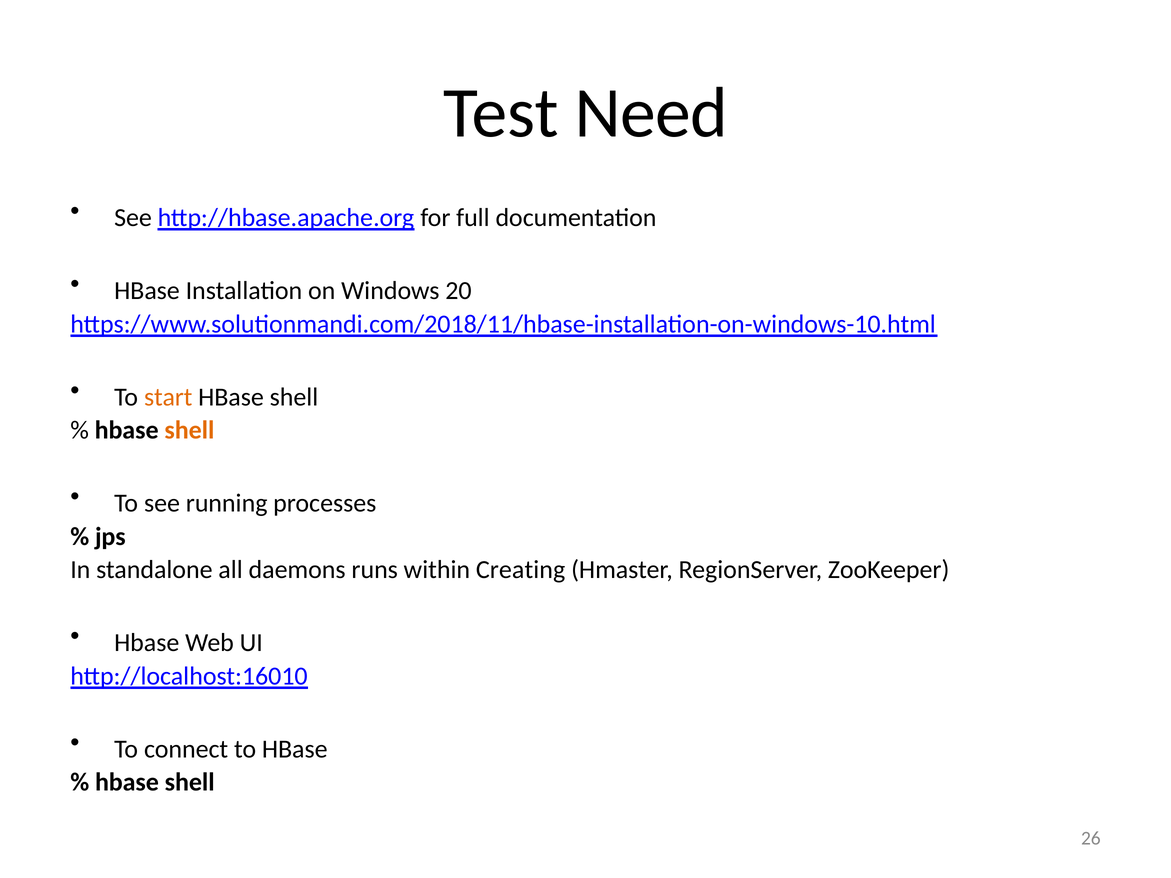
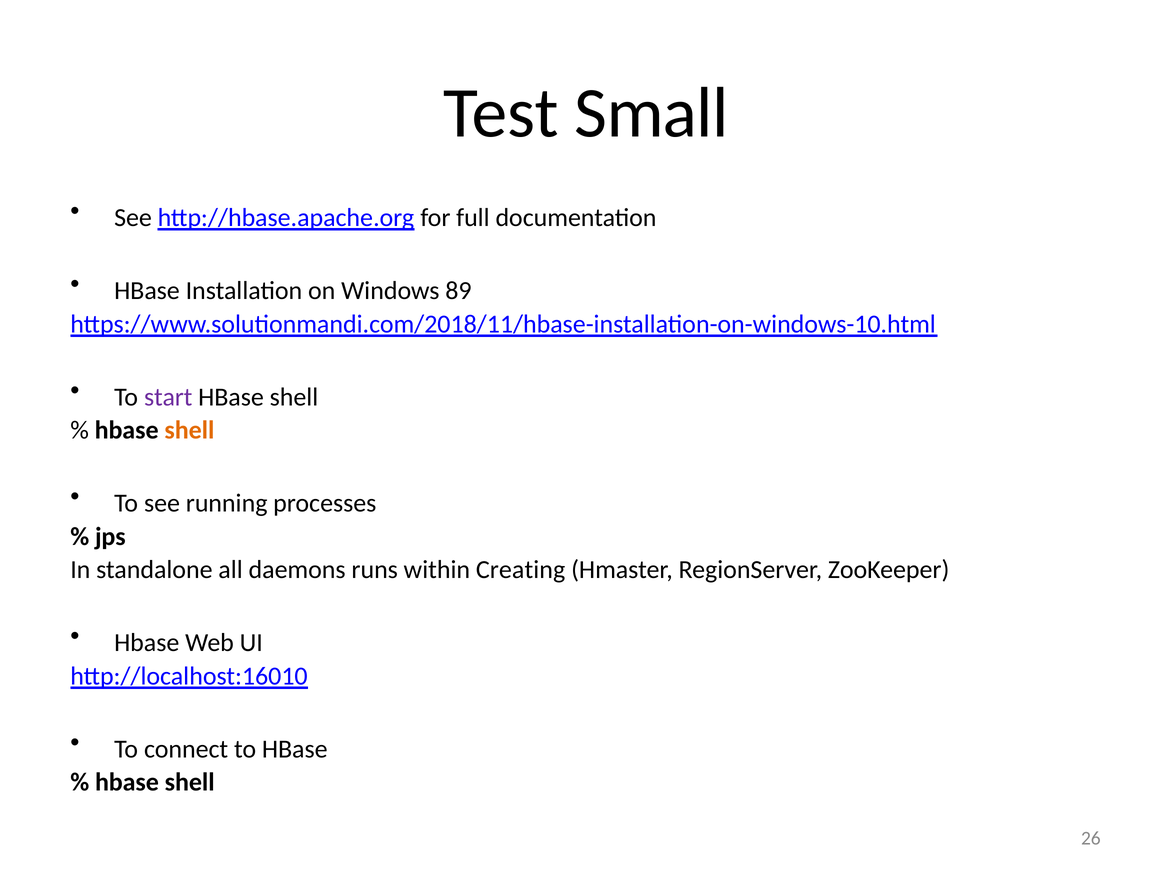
Need: Need -> Small (651, 113)
20: 20 -> 89 (458, 291)
start colour: orange -> purple (168, 397)
